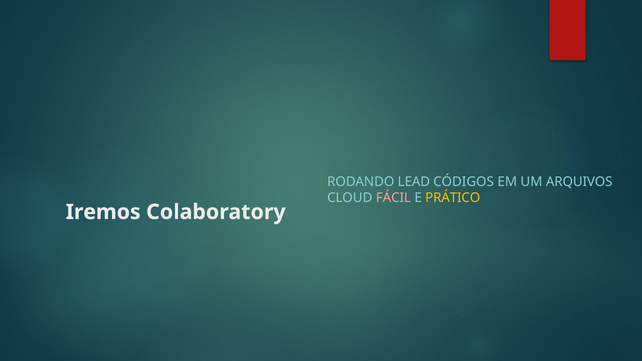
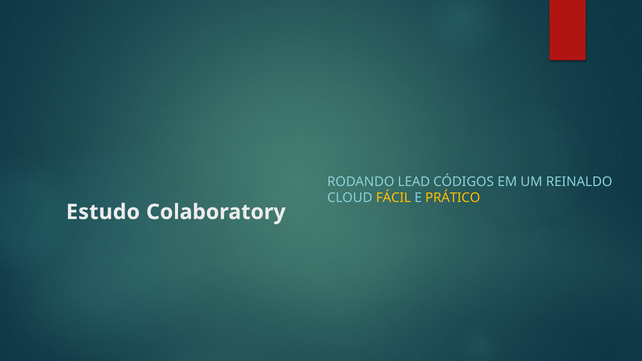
ARQUIVOS: ARQUIVOS -> REINALDO (579, 182)
FÁCIL colour: pink -> yellow (393, 198)
Iremos: Iremos -> Estudo (103, 212)
